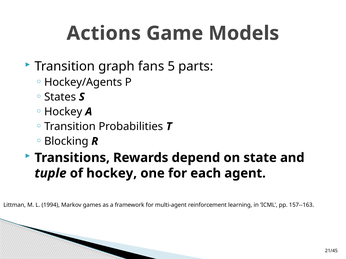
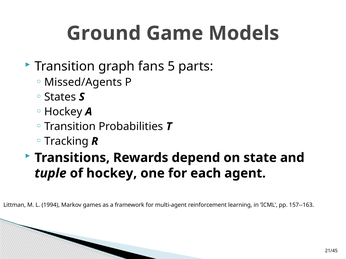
Actions: Actions -> Ground (104, 33)
Hockey/Agents: Hockey/Agents -> Missed/Agents (83, 82)
Blocking: Blocking -> Tracking (66, 142)
